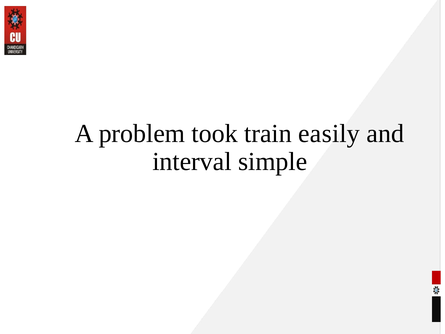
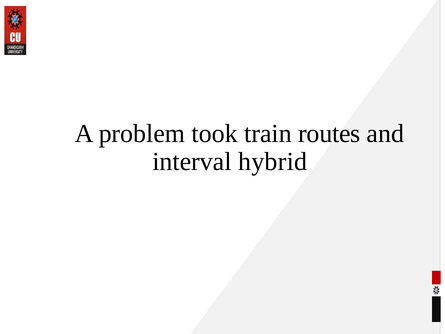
easily: easily -> routes (329, 134)
simple: simple -> hybrid (273, 162)
